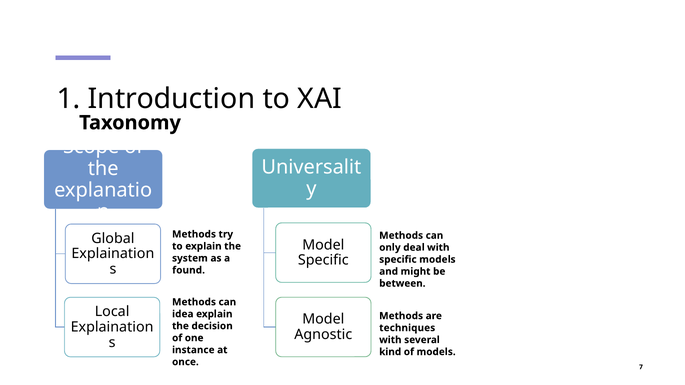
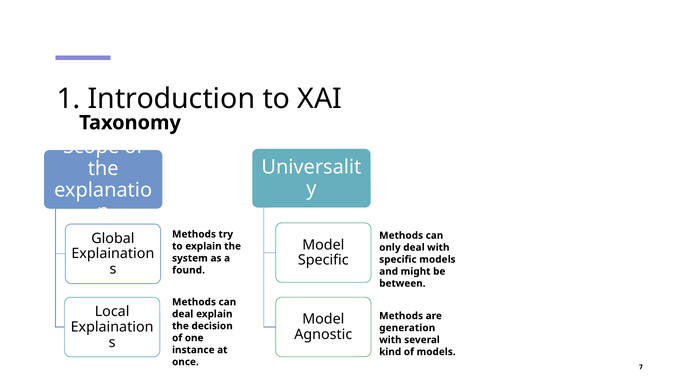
idea: idea -> deal (183, 314)
techniques: techniques -> generation (407, 328)
